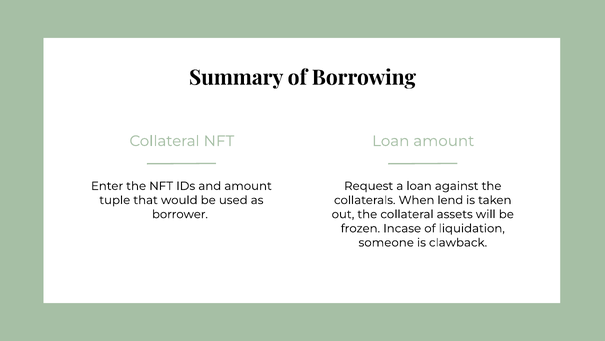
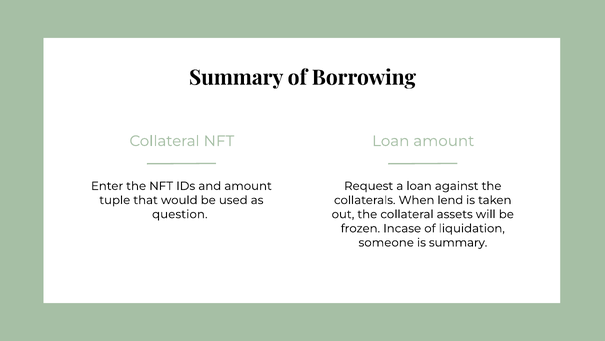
borrower: borrower -> question (180, 214)
is clawback: clawback -> summary (458, 242)
